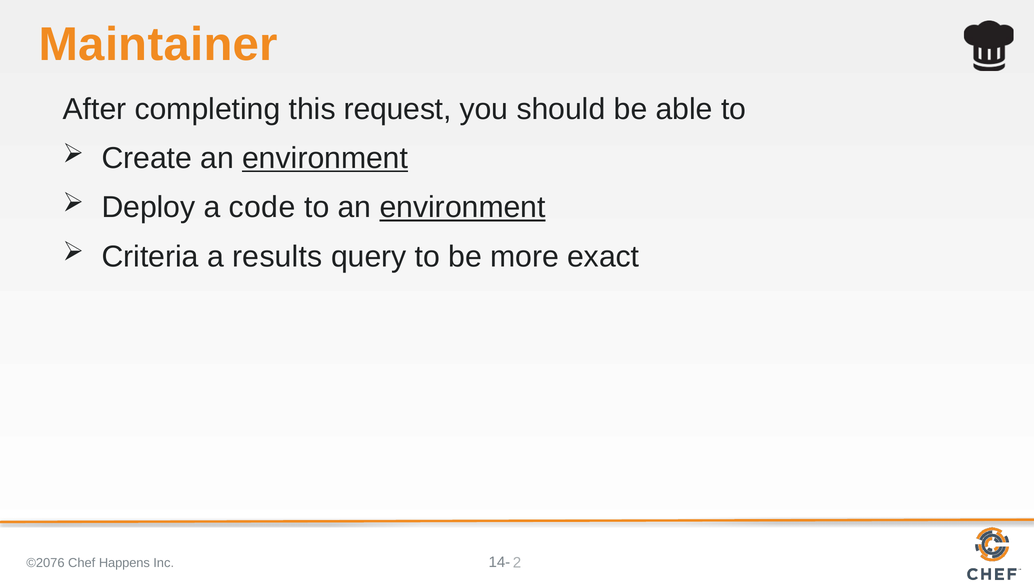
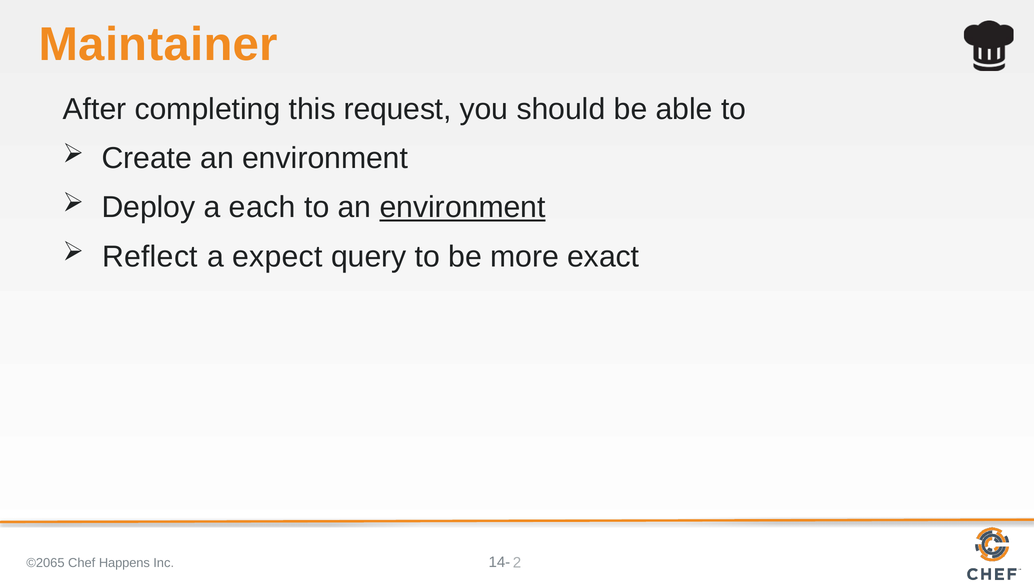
environment underline: present -> none (325, 158)
code: code -> each (262, 207)
Criteria: Criteria -> Reflect (150, 256)
results: results -> expect (277, 256)
©2076: ©2076 -> ©2065 (46, 563)
